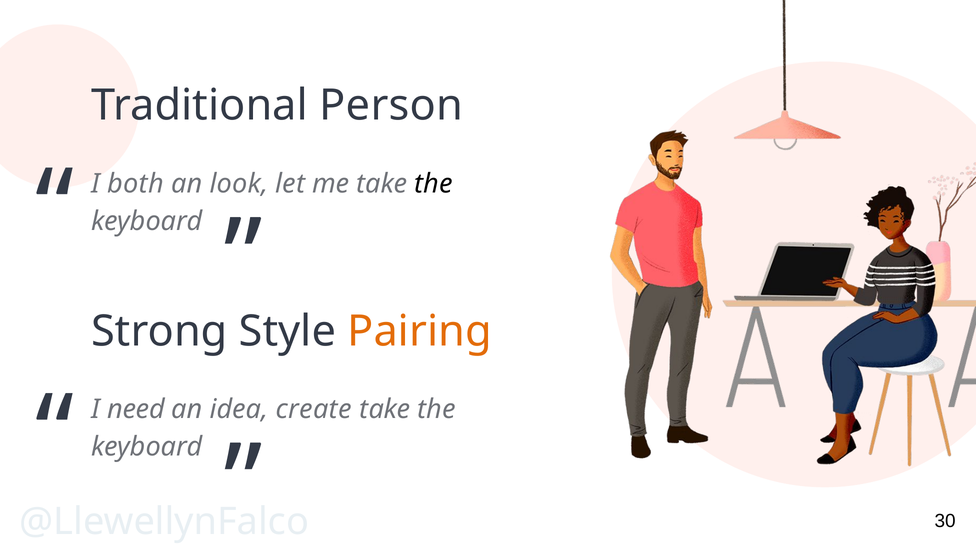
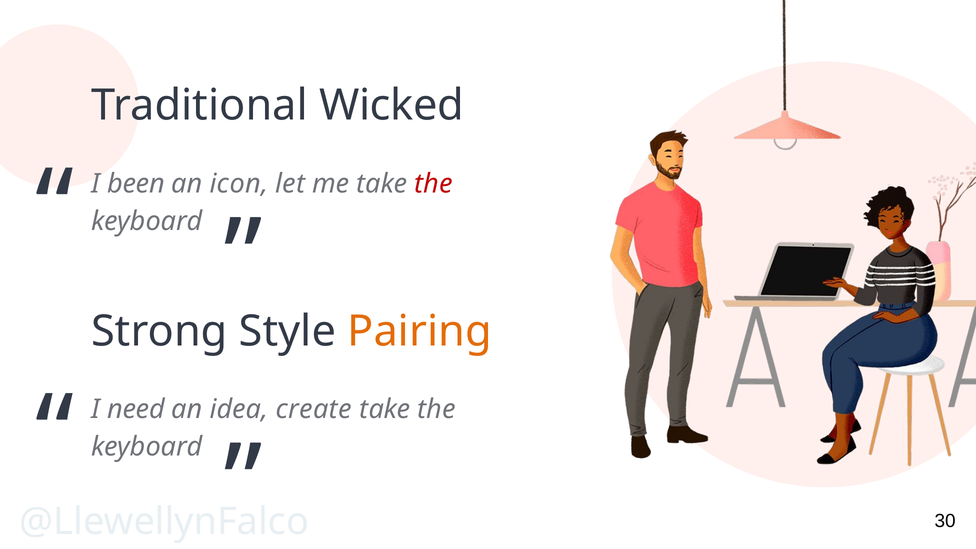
Person: Person -> Wicked (392, 106)
both: both -> been (136, 184)
look: look -> icon (239, 184)
the colour: black -> red (433, 184)
